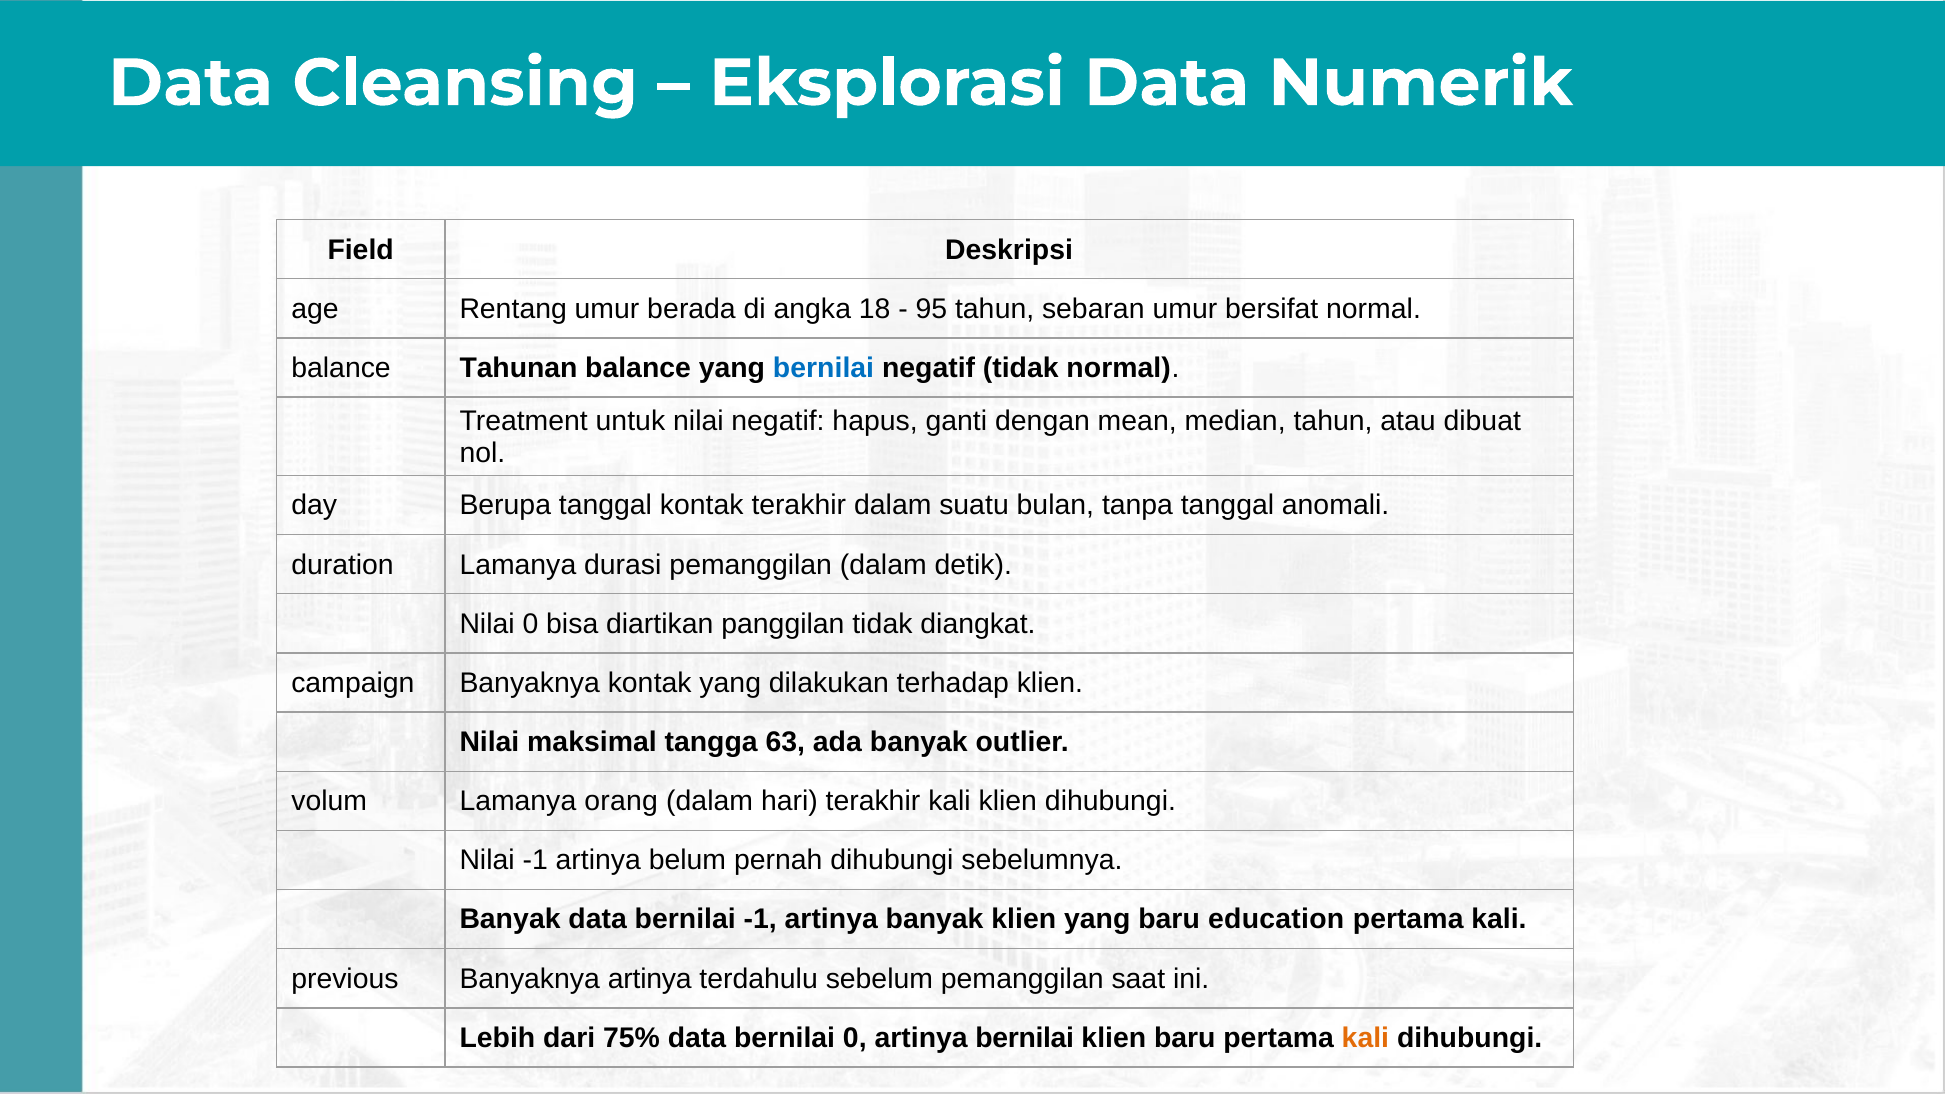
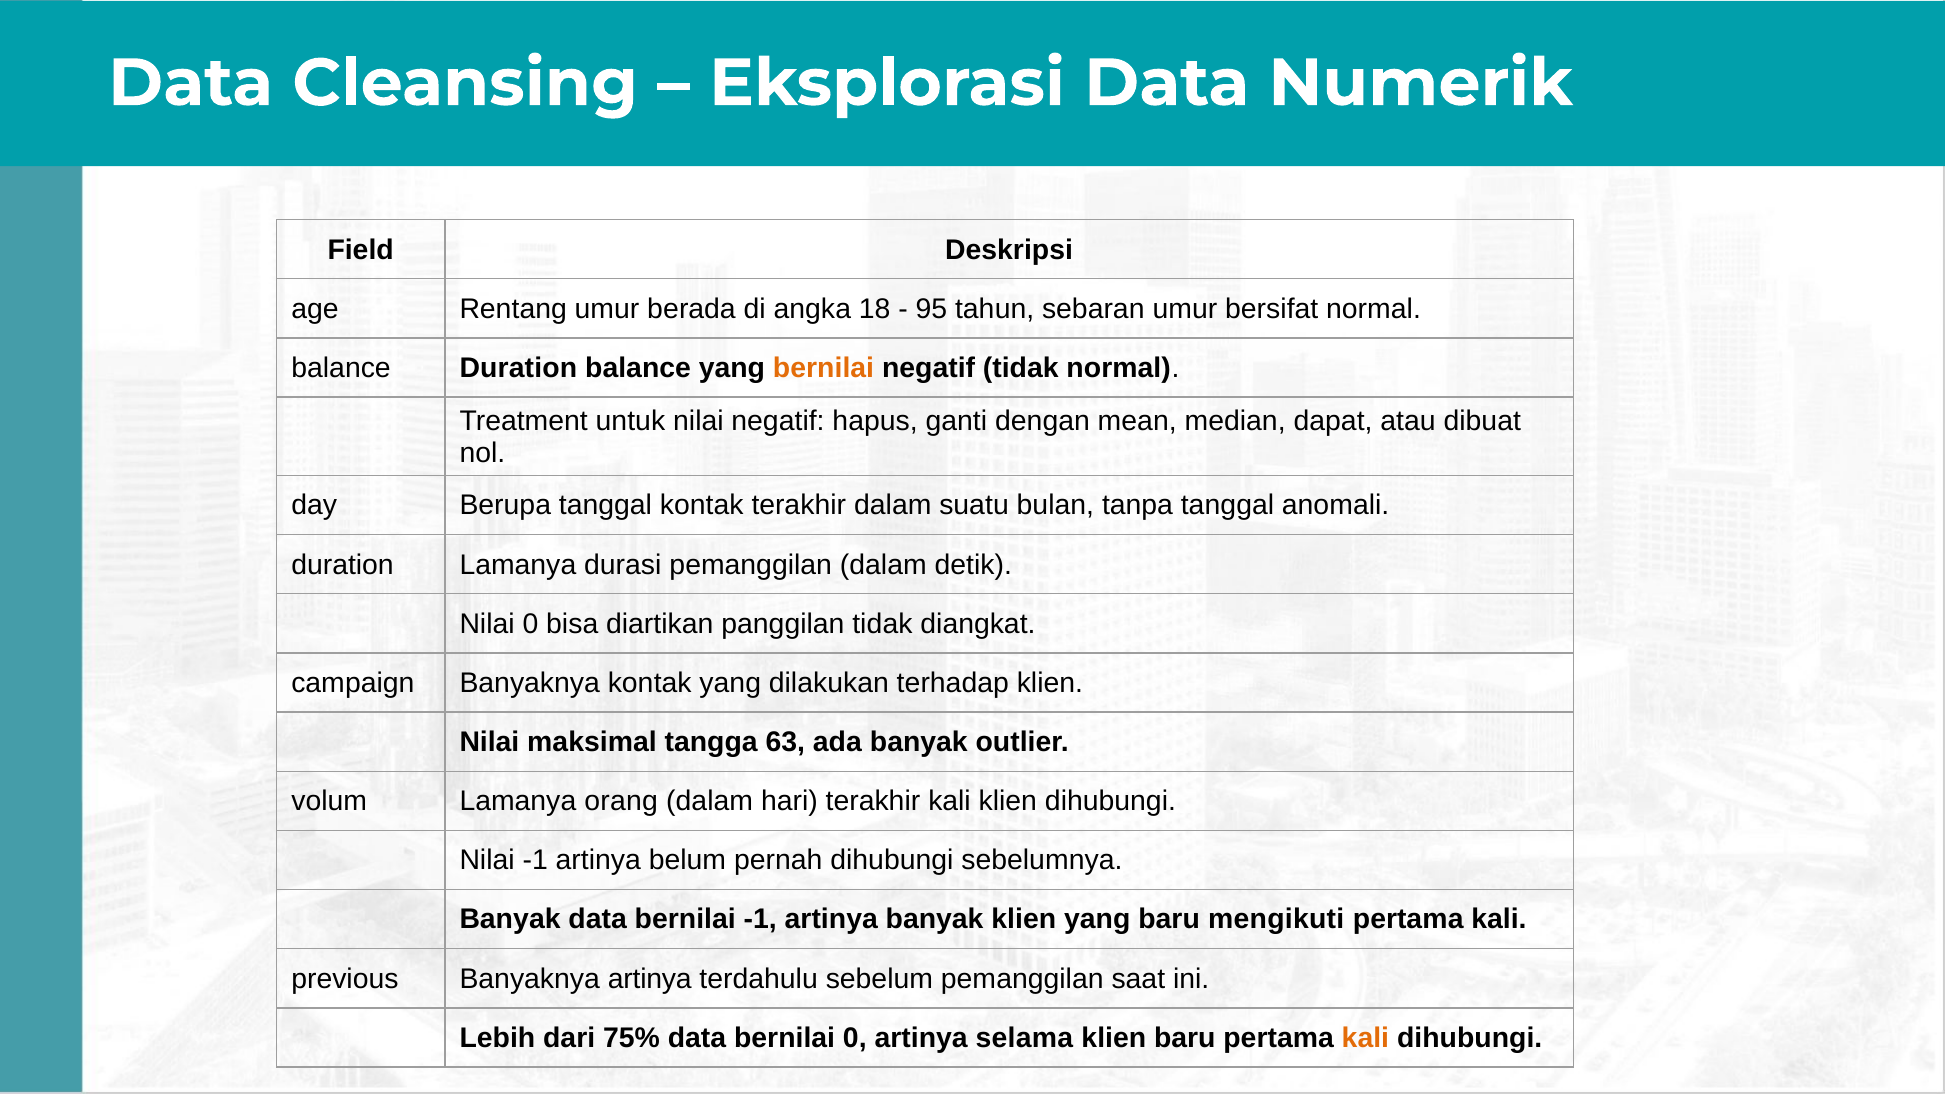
balance Tahunan: Tahunan -> Duration (518, 368)
bernilai colour: blue -> orange (824, 368)
median tahun: tahun -> dapat (1333, 421)
education: education -> mengikuti (1276, 920)
artinya bernilai: bernilai -> selama (1024, 1038)
